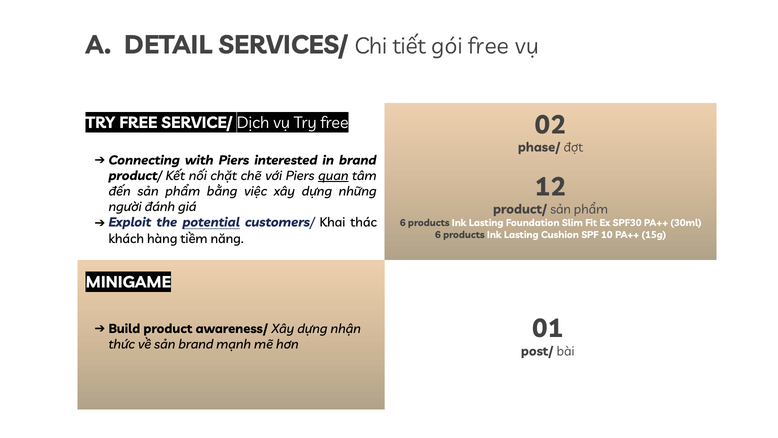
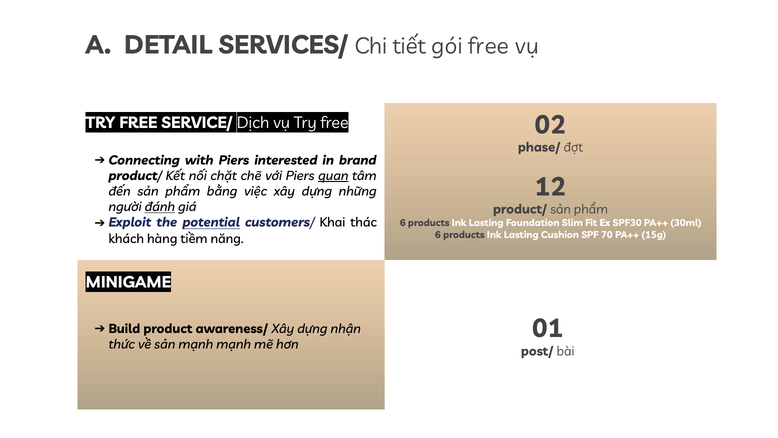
đánh underline: none -> present (160, 207)
10: 10 -> 70 (607, 235)
sản brand: brand -> mạnh (196, 344)
